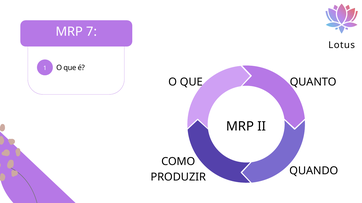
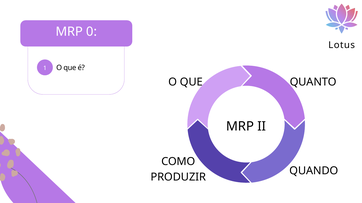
7: 7 -> 0 (92, 32)
